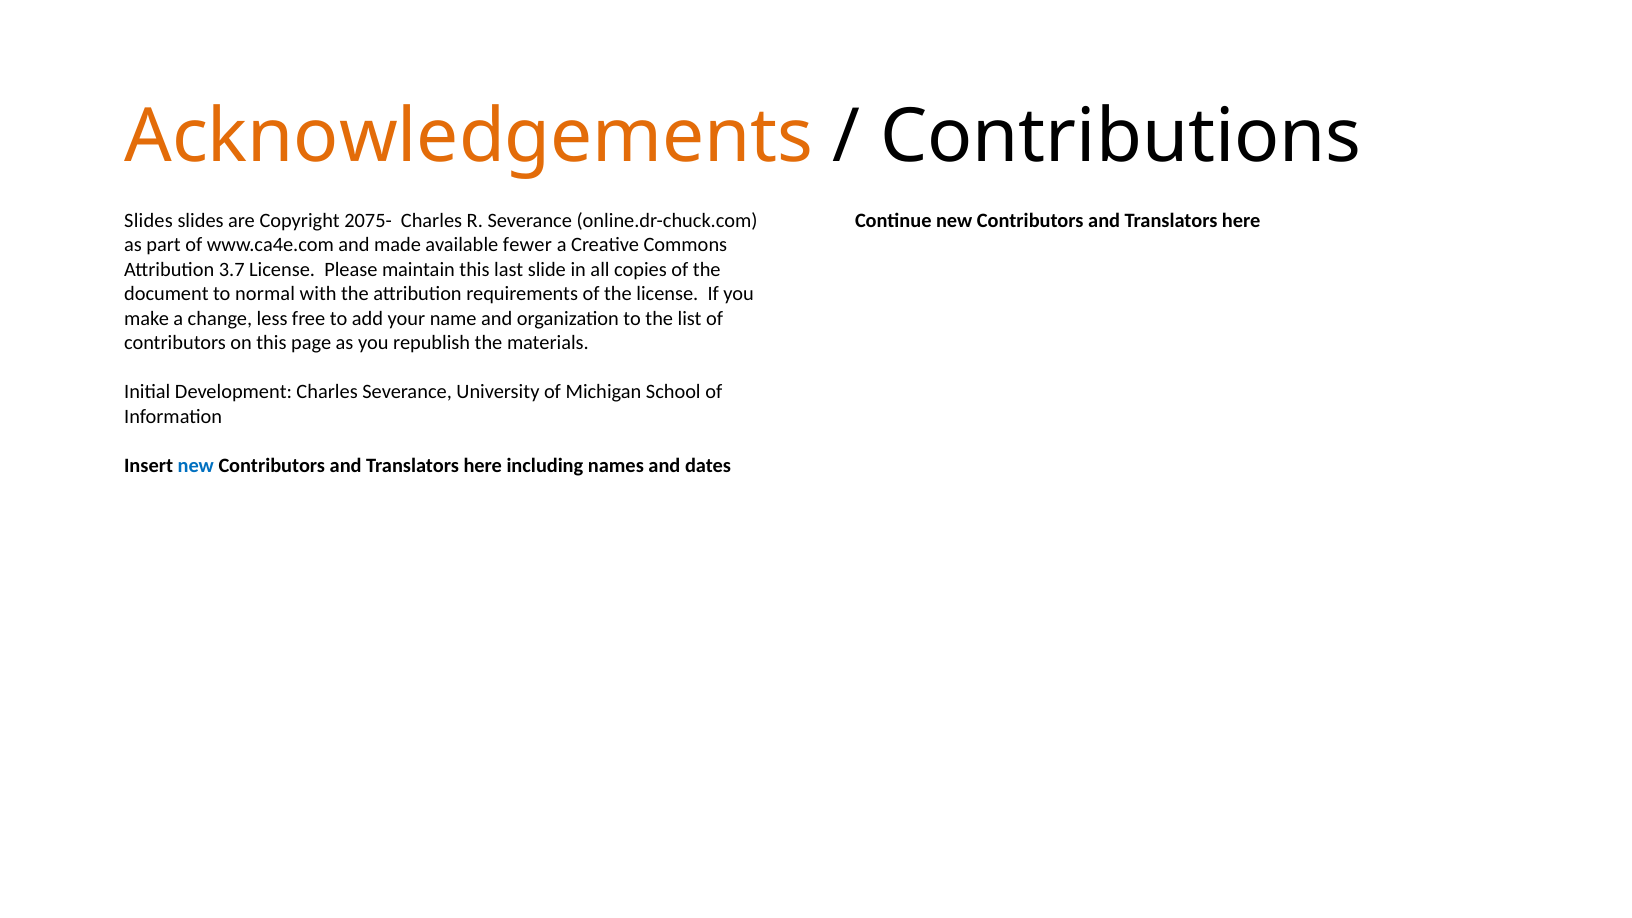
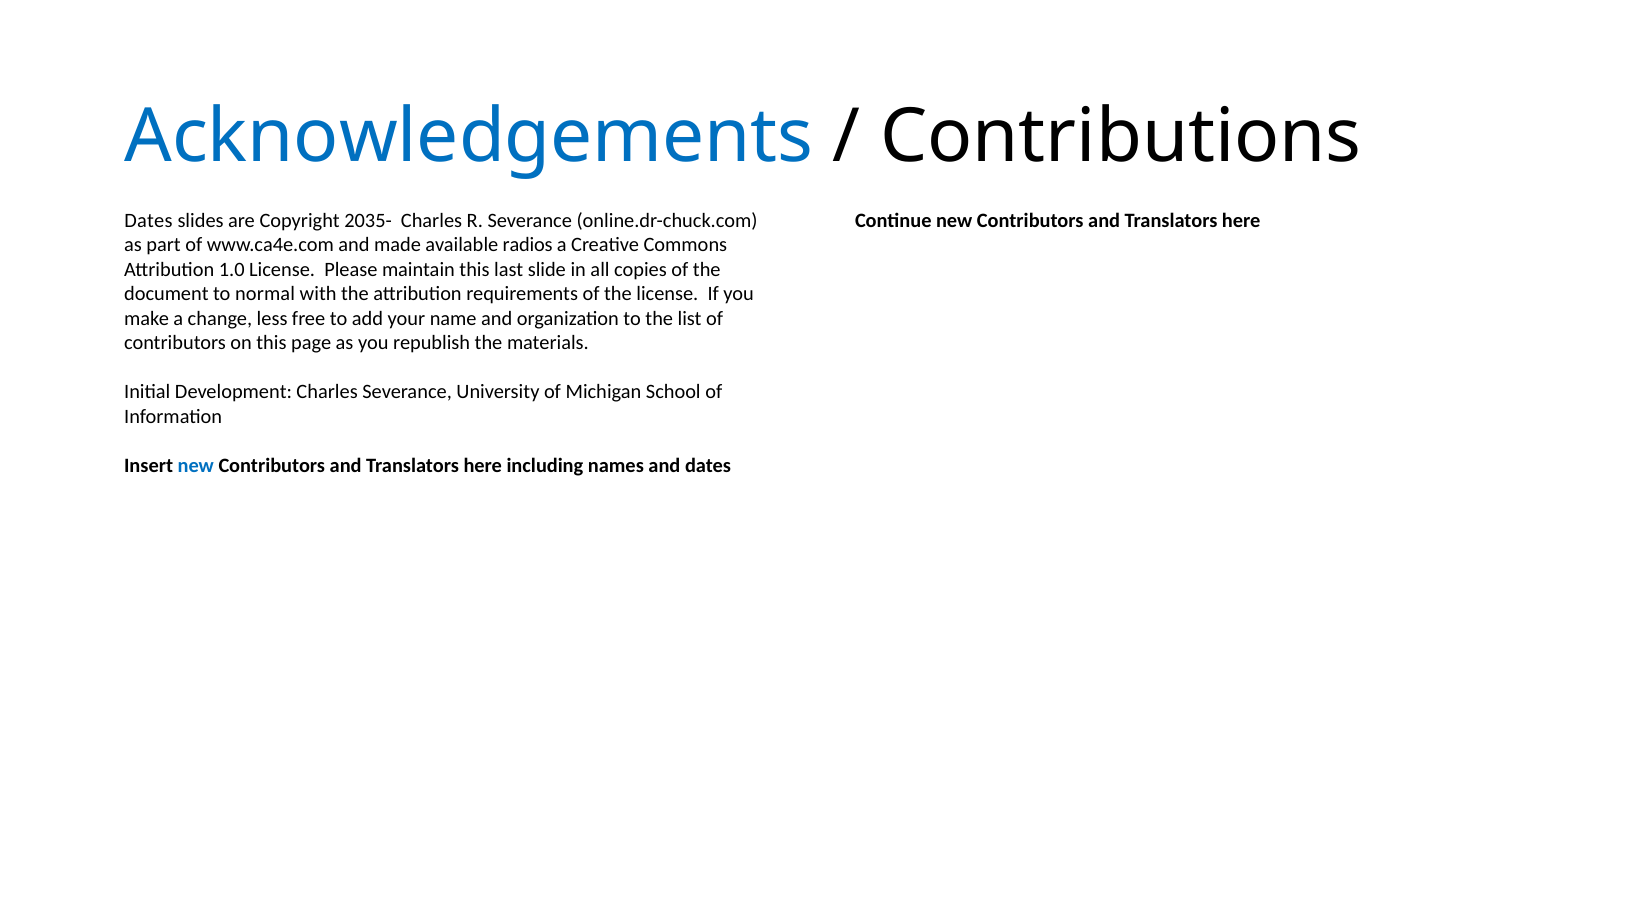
Acknowledgements colour: orange -> blue (469, 137)
Slides: Slides -> Dates (148, 221)
2075-: 2075- -> 2035- (368, 221)
fewer: fewer -> radios (528, 245)
3.7: 3.7 -> 1.0 (232, 270)
